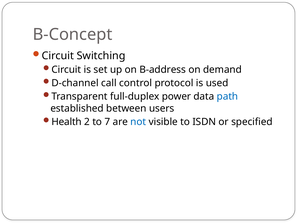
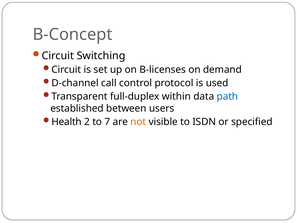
B-address: B-address -> B-licenses (163, 70)
power: power -> within (176, 96)
not colour: blue -> orange (138, 122)
